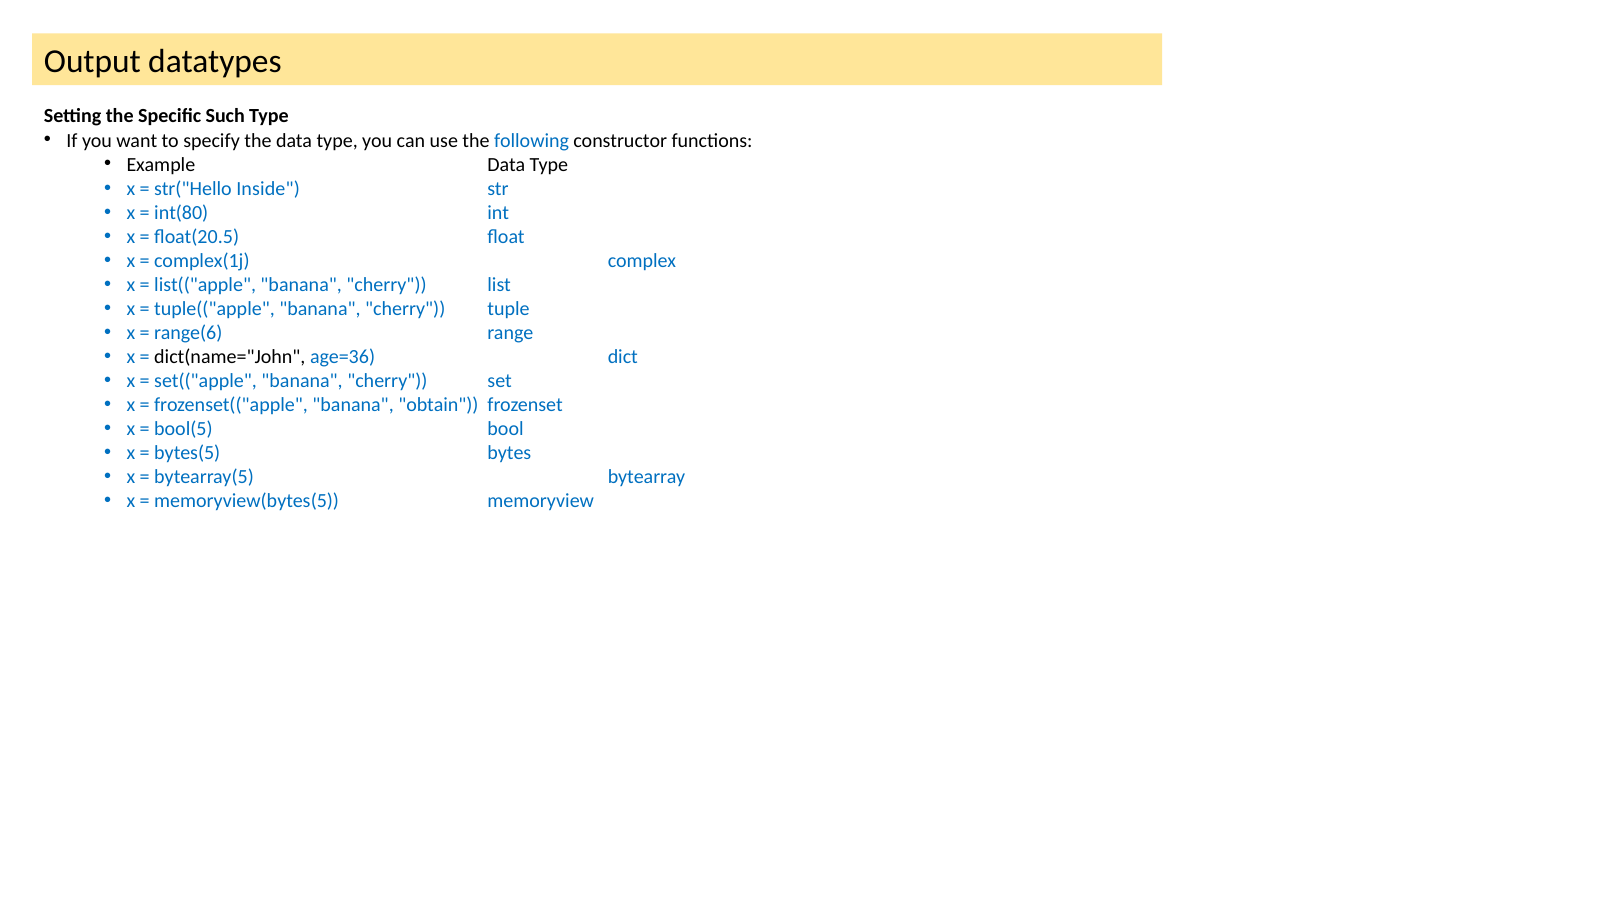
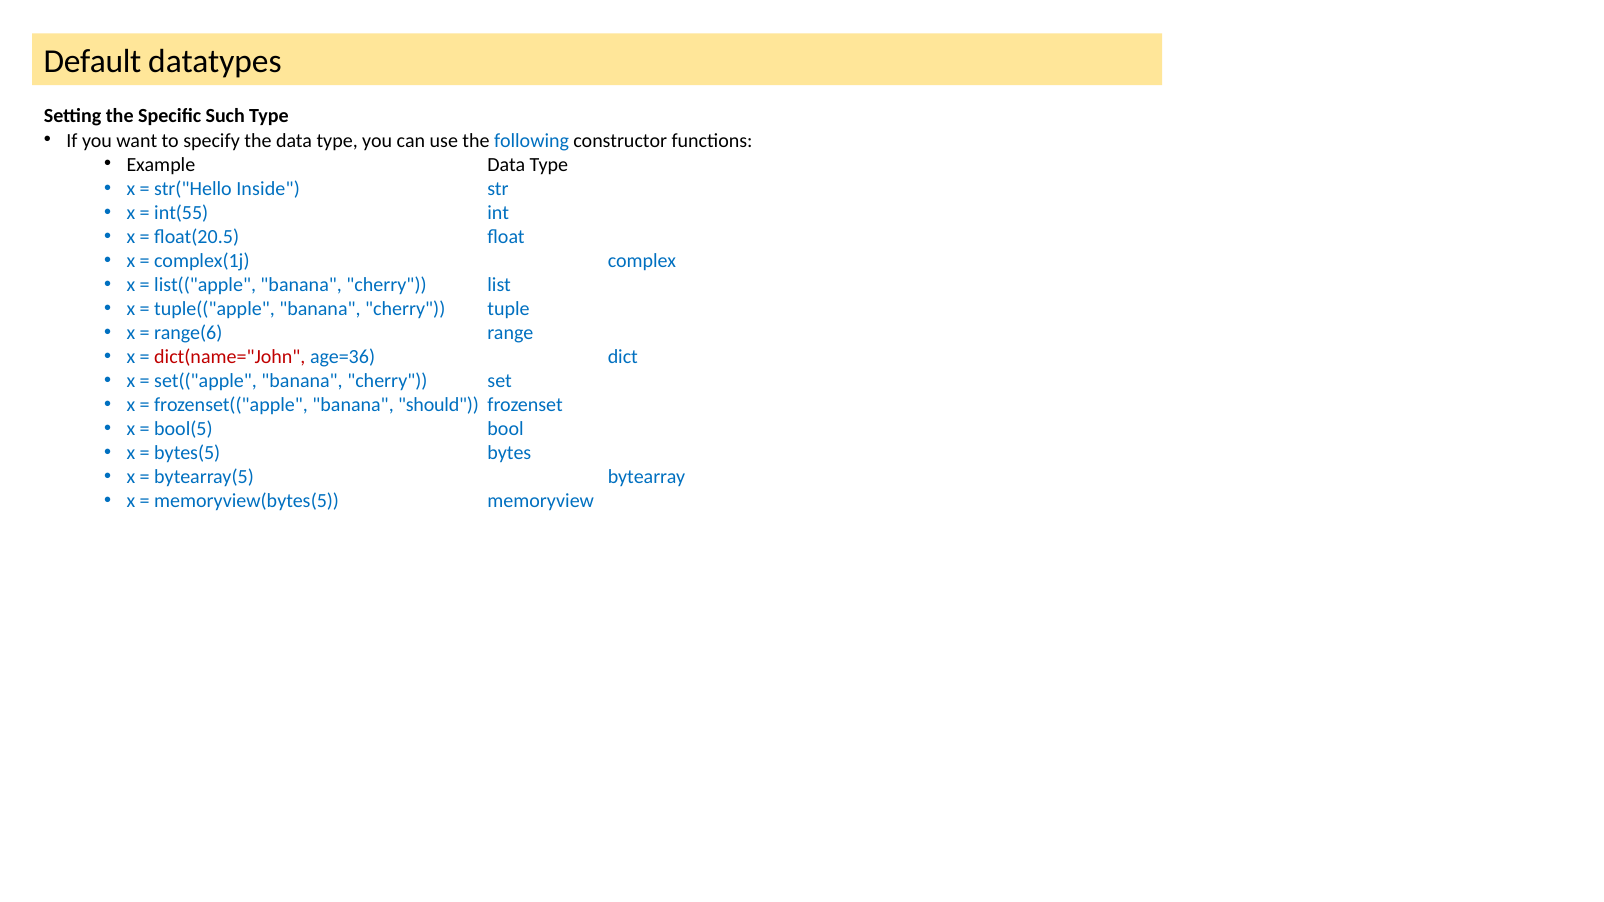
Output: Output -> Default (92, 62)
int(80: int(80 -> int(55 (181, 213)
dict(name="John colour: black -> red (230, 357)
obtain: obtain -> should (438, 405)
